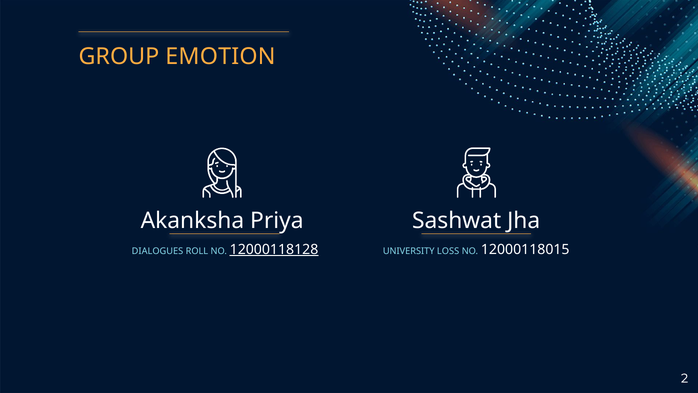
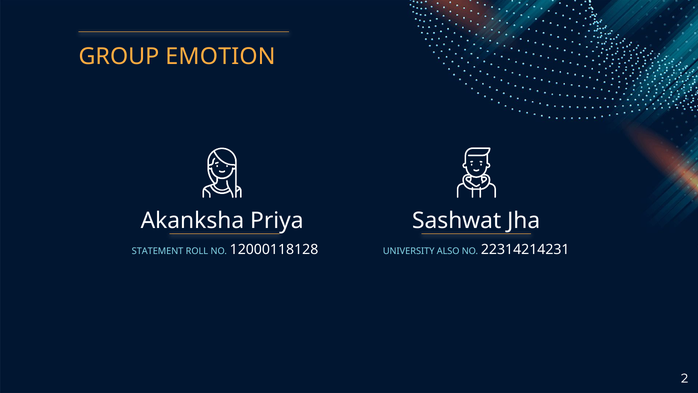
DIALOGUES: DIALOGUES -> STATEMENT (158, 251)
12000118128 underline: present -> none (274, 249)
LOSS: LOSS -> ALSO (448, 251)
12000118015: 12000118015 -> 22314214231 (525, 249)
